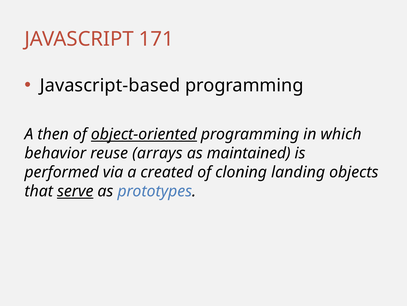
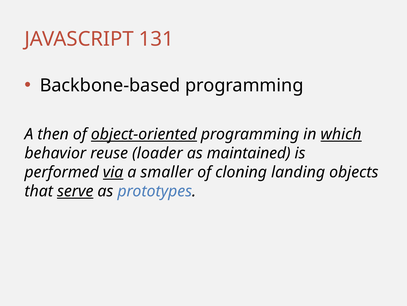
171: 171 -> 131 (156, 39)
Javascript-based: Javascript-based -> Backbone-based (110, 85)
which underline: none -> present (341, 134)
arrays: arrays -> loader (157, 153)
via underline: none -> present (113, 172)
created: created -> smaller (167, 172)
